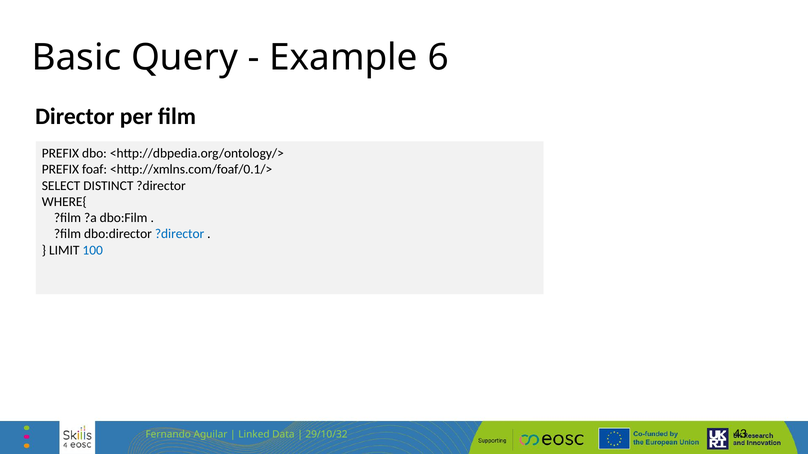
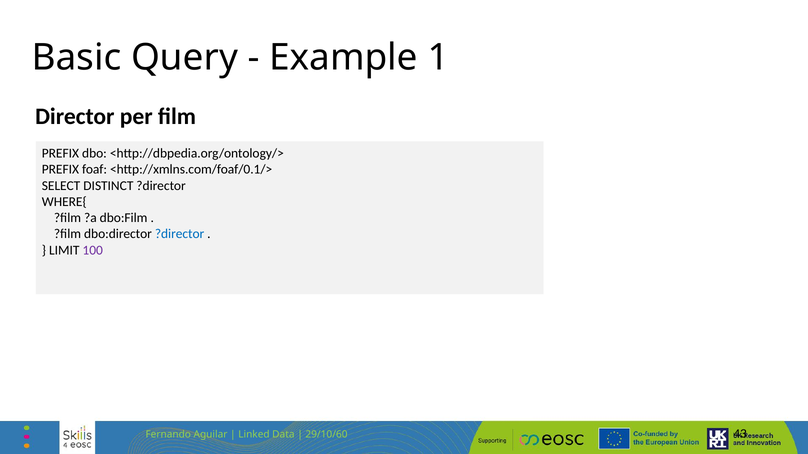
6: 6 -> 1 (438, 58)
100 colour: blue -> purple (93, 250)
29/10/32: 29/10/32 -> 29/10/60 (326, 435)
